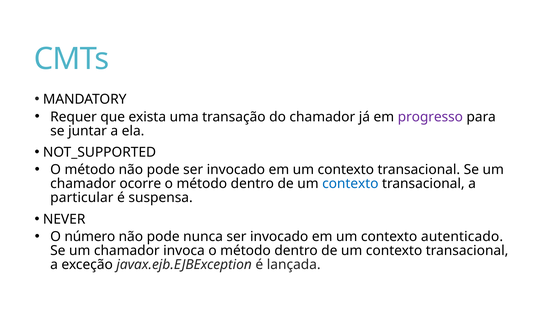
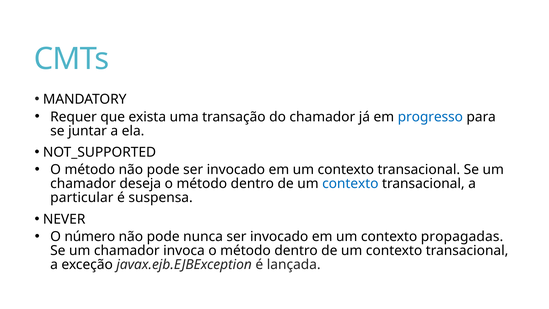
progresso colour: purple -> blue (430, 117)
ocorre: ocorre -> deseja (140, 184)
autenticado: autenticado -> propagadas (462, 237)
